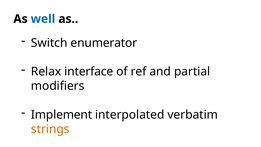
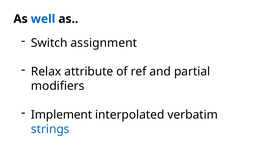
enumerator: enumerator -> assignment (104, 43)
interface: interface -> attribute (89, 72)
strings colour: orange -> blue (50, 129)
